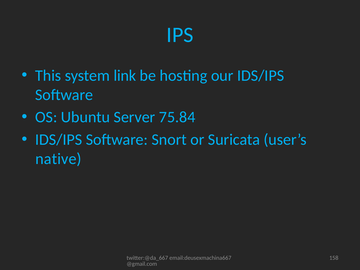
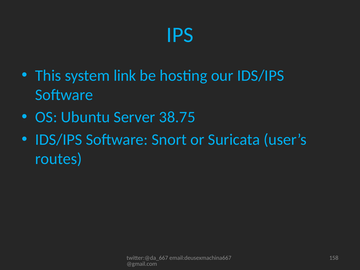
75.84: 75.84 -> 38.75 (177, 117)
native: native -> routes (59, 159)
